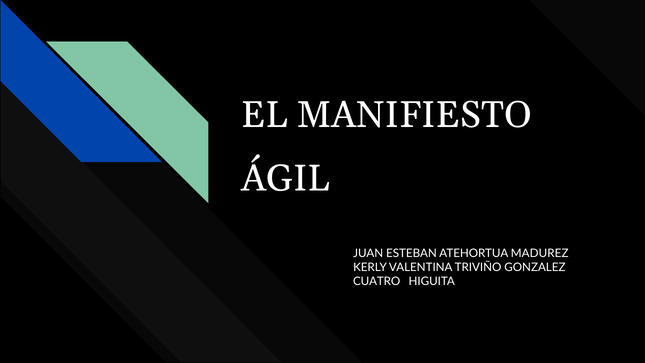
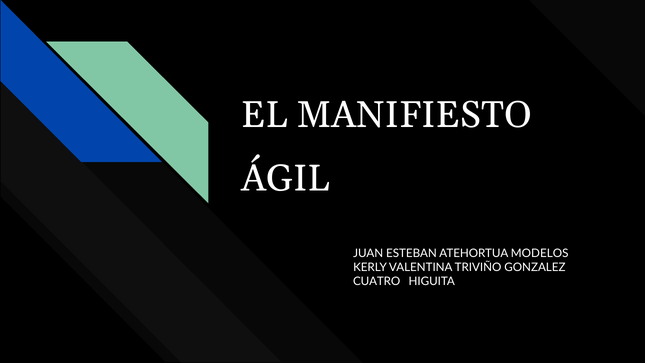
MADUREZ: MADUREZ -> MODELOS (540, 253)
